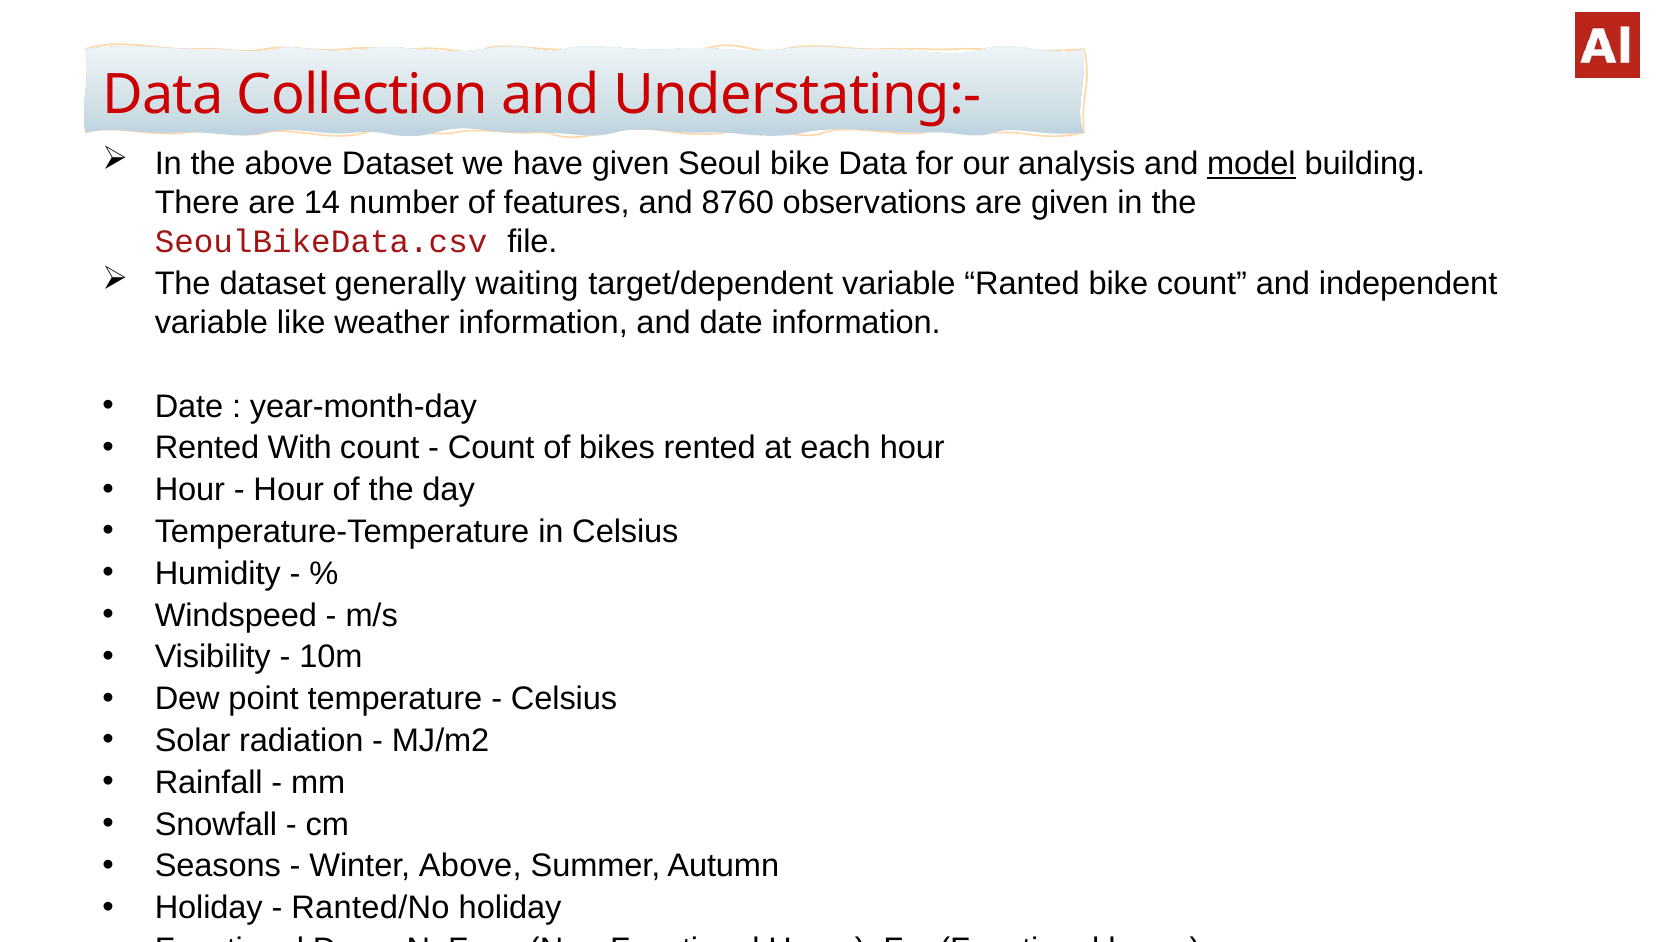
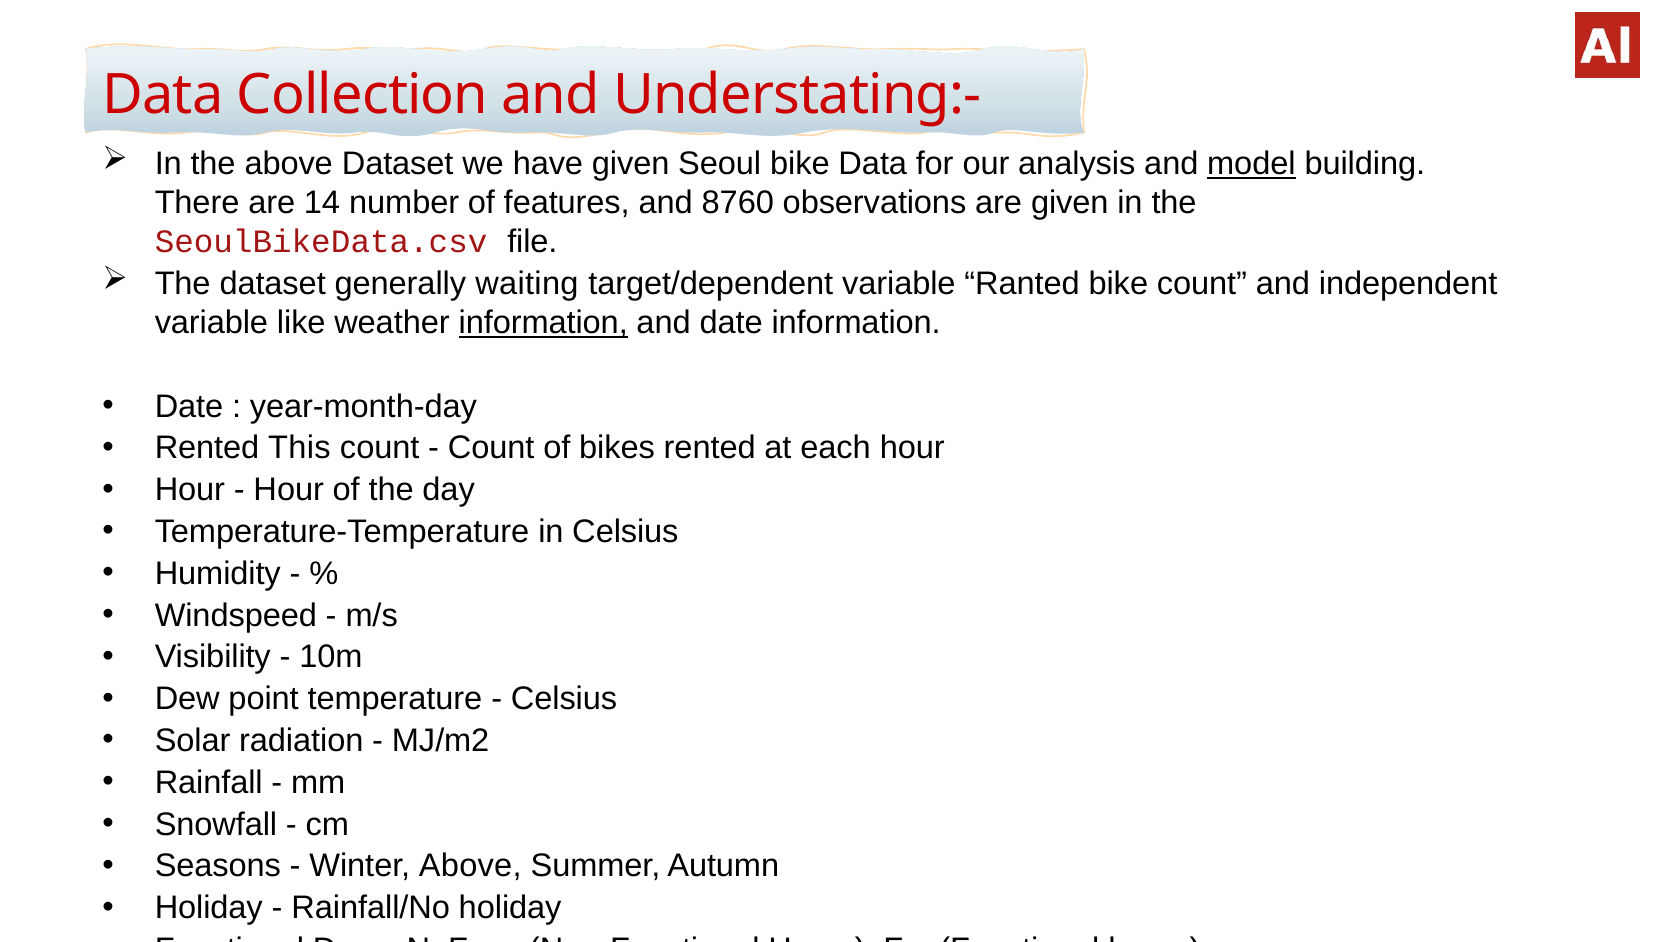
information underline: none -> present (543, 323)
With: With -> This (299, 448)
Ranted/No: Ranted/No -> Rainfall/No (371, 908)
